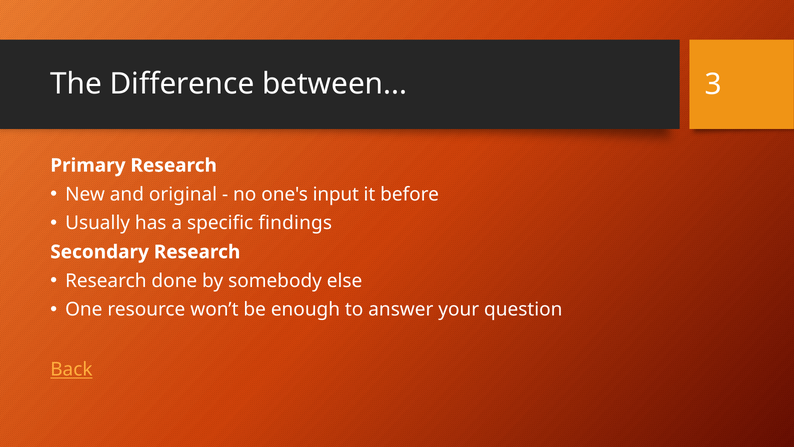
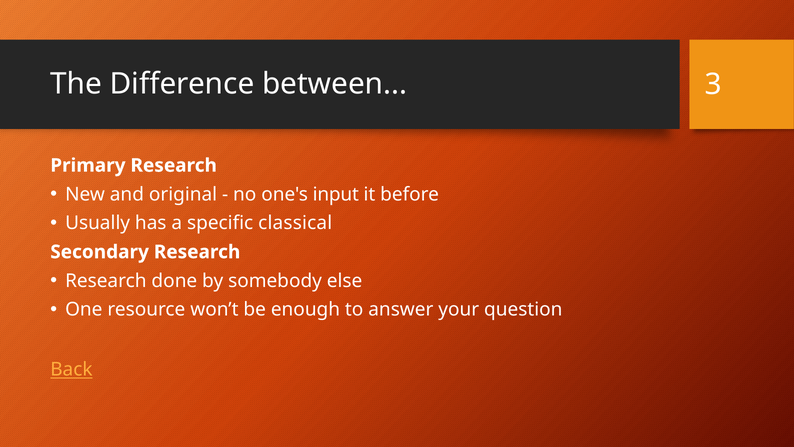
findings: findings -> classical (295, 223)
